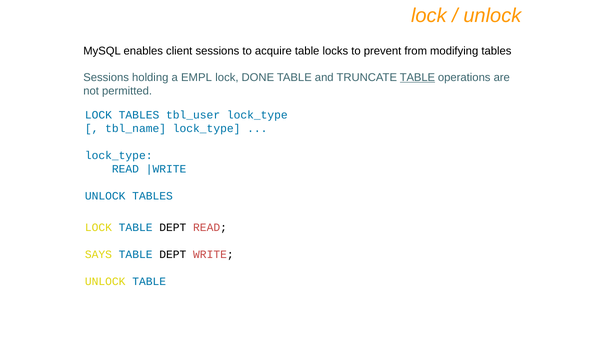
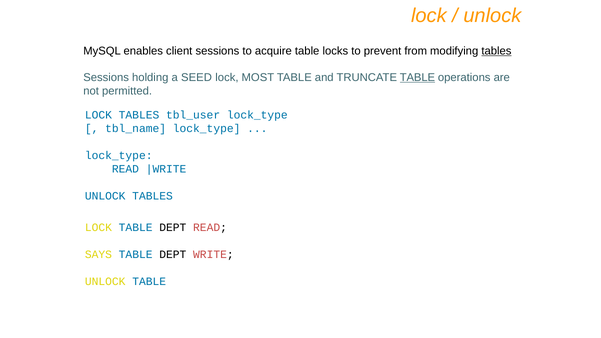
tables underline: none -> present (496, 51)
EMPL: EMPL -> SEED (197, 77)
DONE: DONE -> MOST (258, 77)
